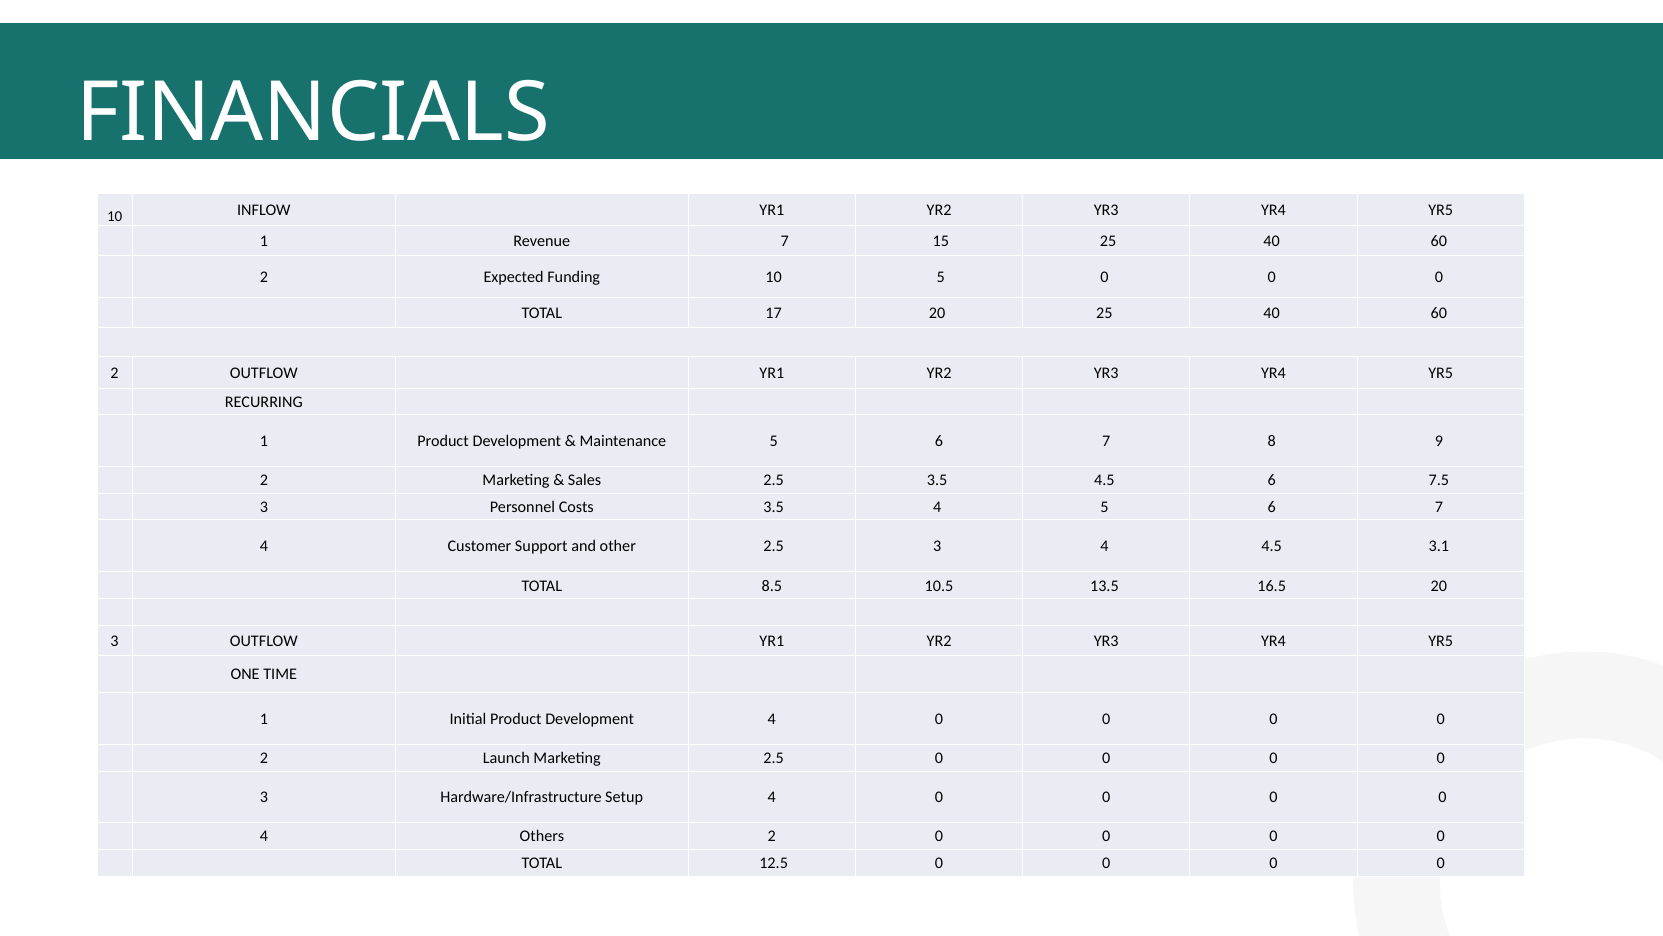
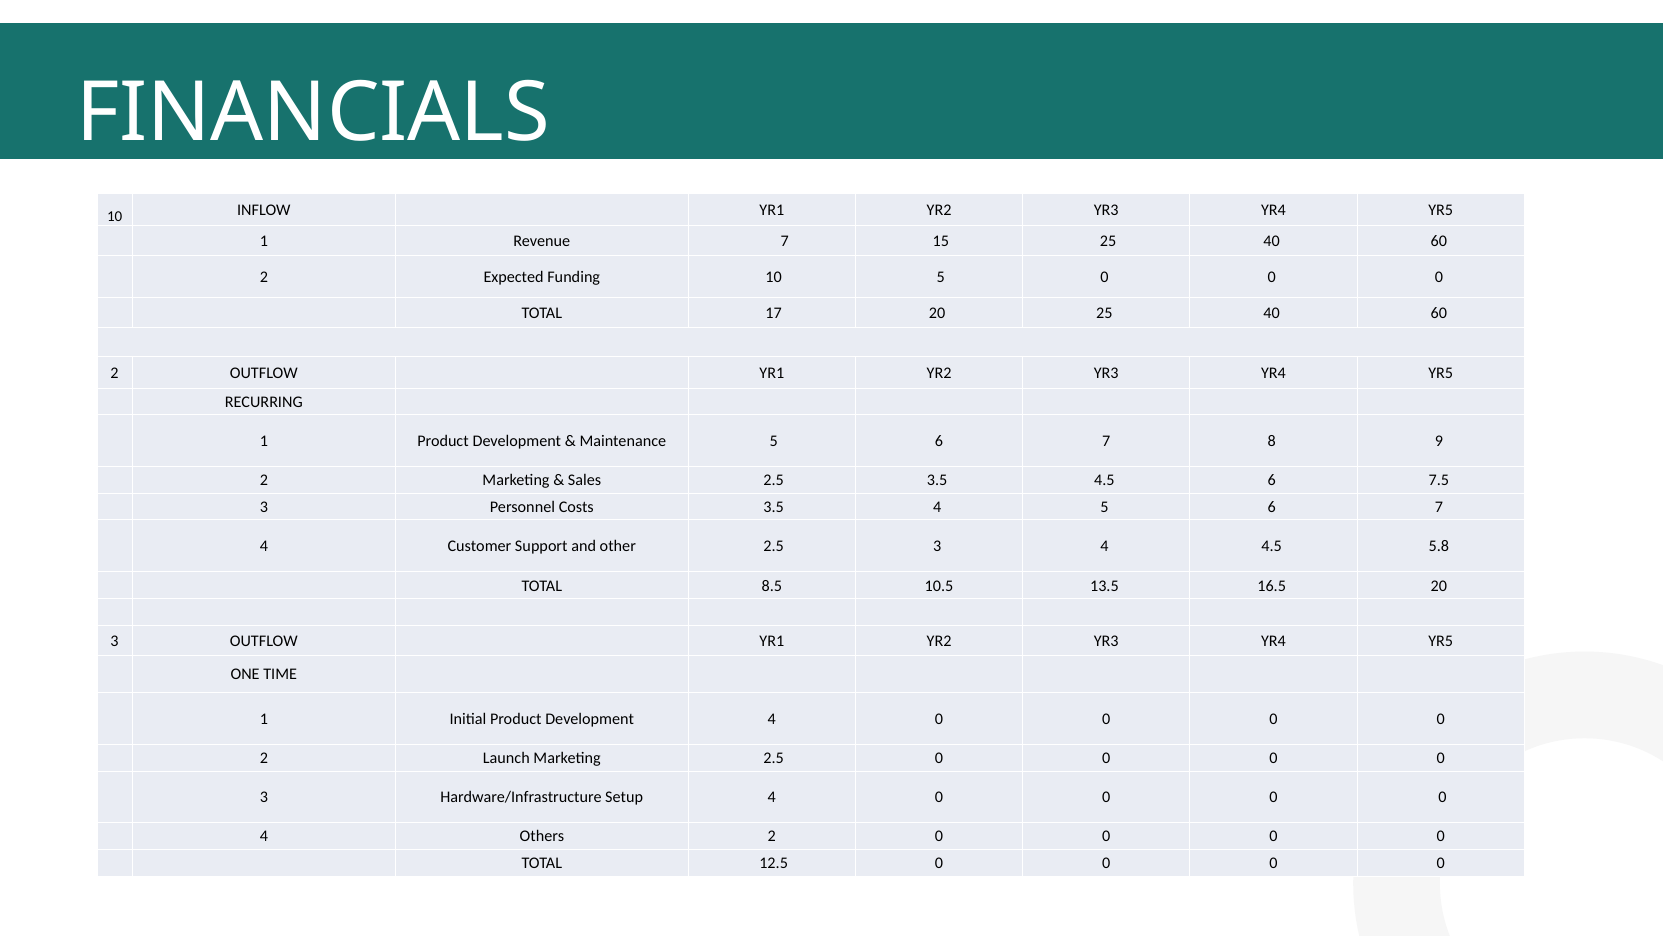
3.1: 3.1 -> 5.8 (1439, 546)
